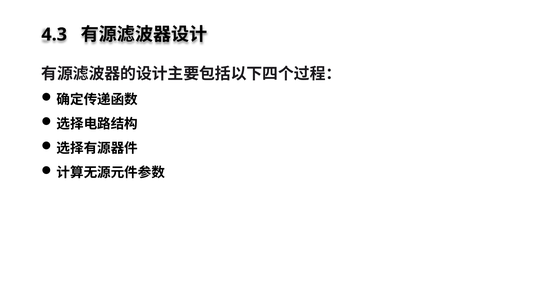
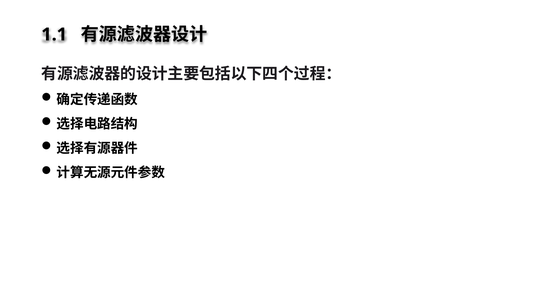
4.3: 4.3 -> 1.1 (54, 34)
